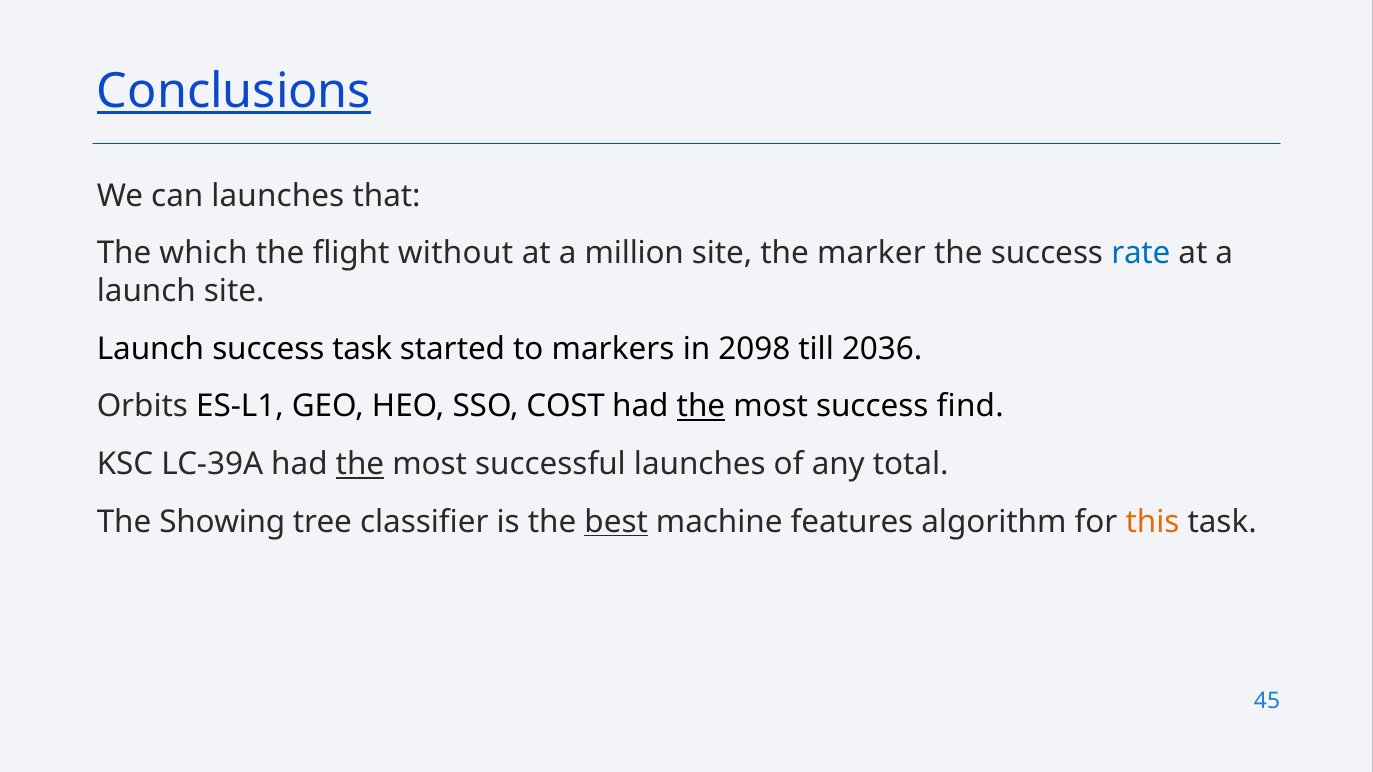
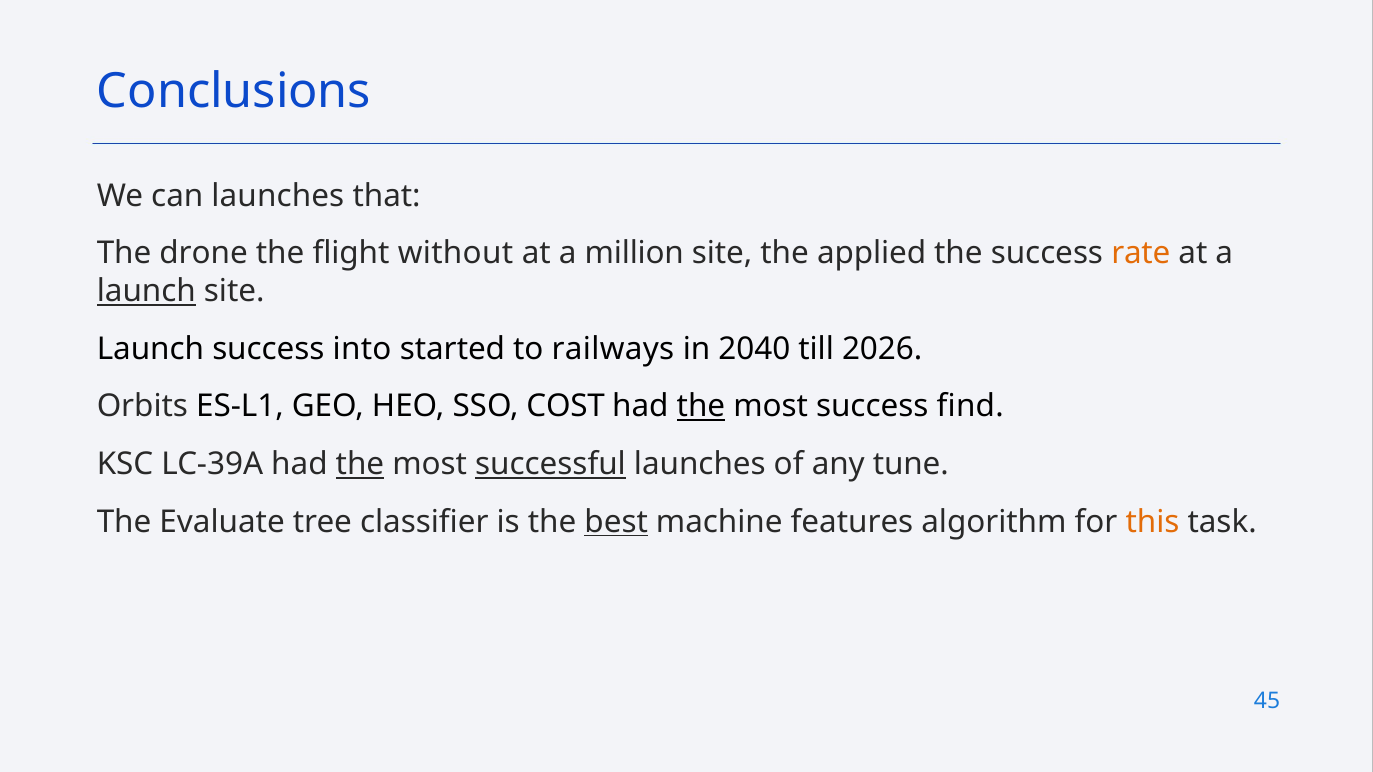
Conclusions underline: present -> none (234, 92)
which: which -> drone (204, 254)
marker: marker -> applied (872, 254)
rate colour: blue -> orange (1141, 254)
launch underline: none -> present (146, 291)
success task: task -> into (362, 349)
markers: markers -> railways (613, 349)
2098: 2098 -> 2040 (754, 349)
2036: 2036 -> 2026 (882, 349)
successful underline: none -> present (551, 464)
total: total -> tune (911, 464)
Showing: Showing -> Evaluate (222, 522)
